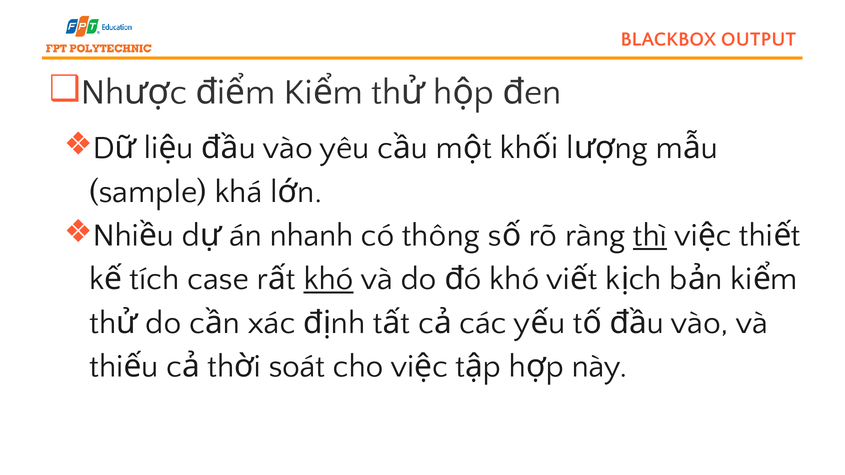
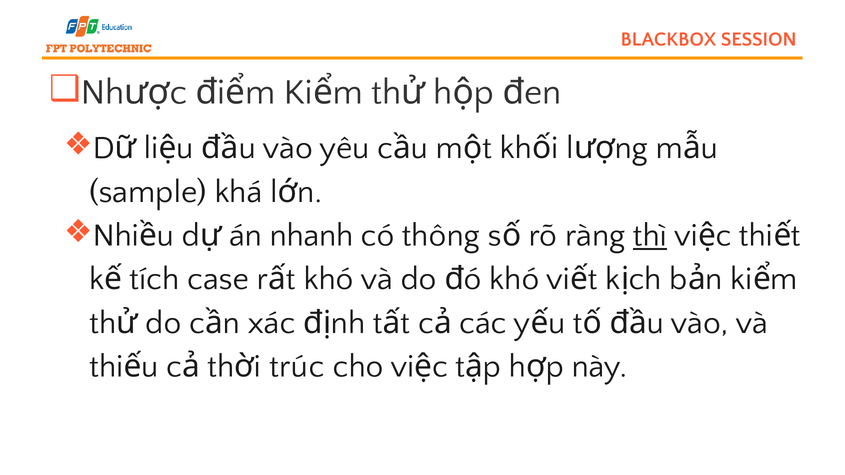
OUTPUT: OUTPUT -> SESSION (759, 39)
khó underline: present -> none (329, 279)
soát: soát -> trúc (297, 367)
